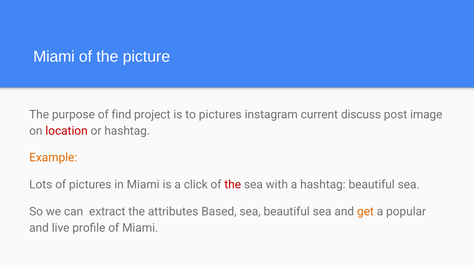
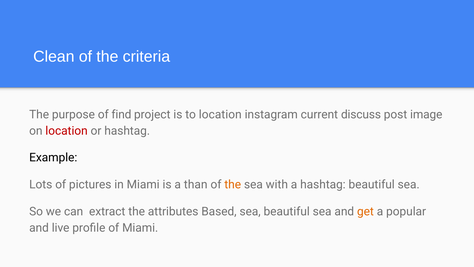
Miami: Miami -> Clean (54, 56)
picture: picture -> criteria (146, 56)
to pictures: pictures -> location (220, 114)
Example colour: orange -> black (53, 158)
click: click -> than (196, 184)
the colour: red -> orange (233, 184)
